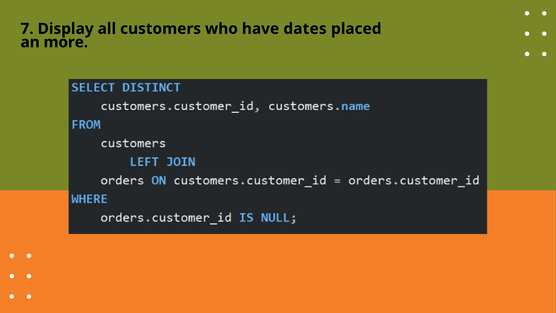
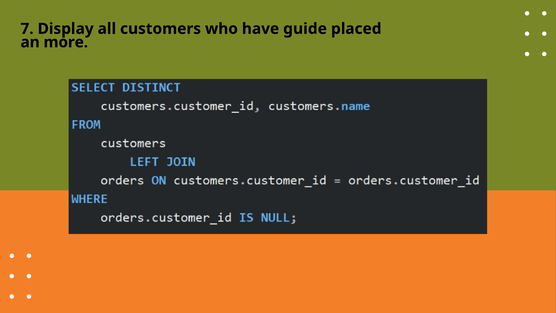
dates: dates -> guide (305, 29)
